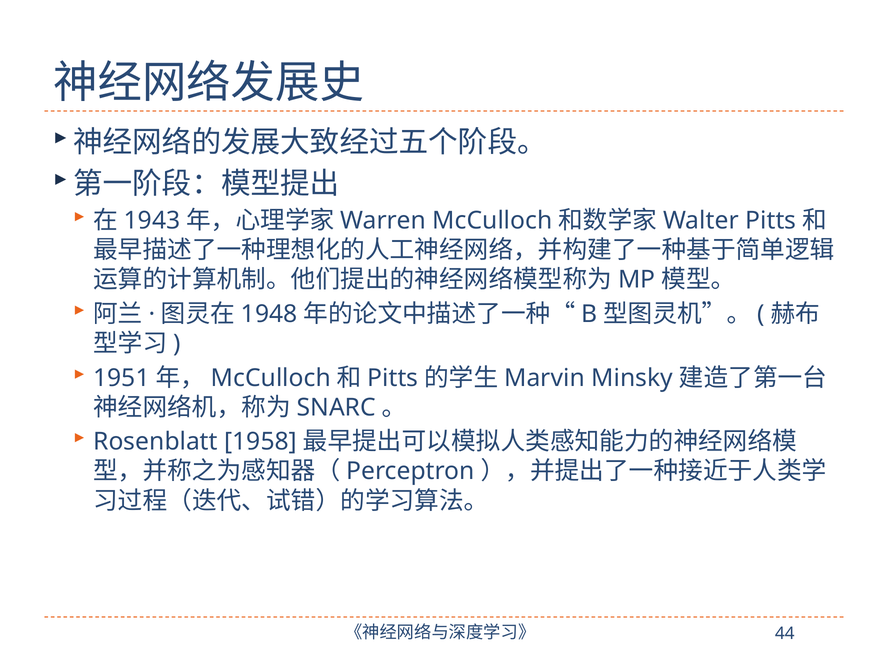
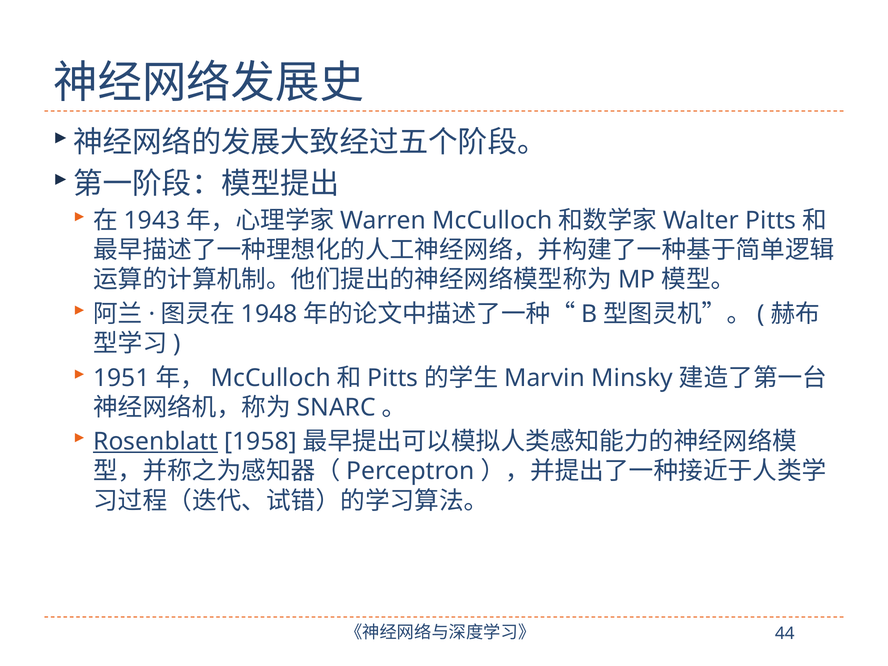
Rosenblatt underline: none -> present (155, 442)
